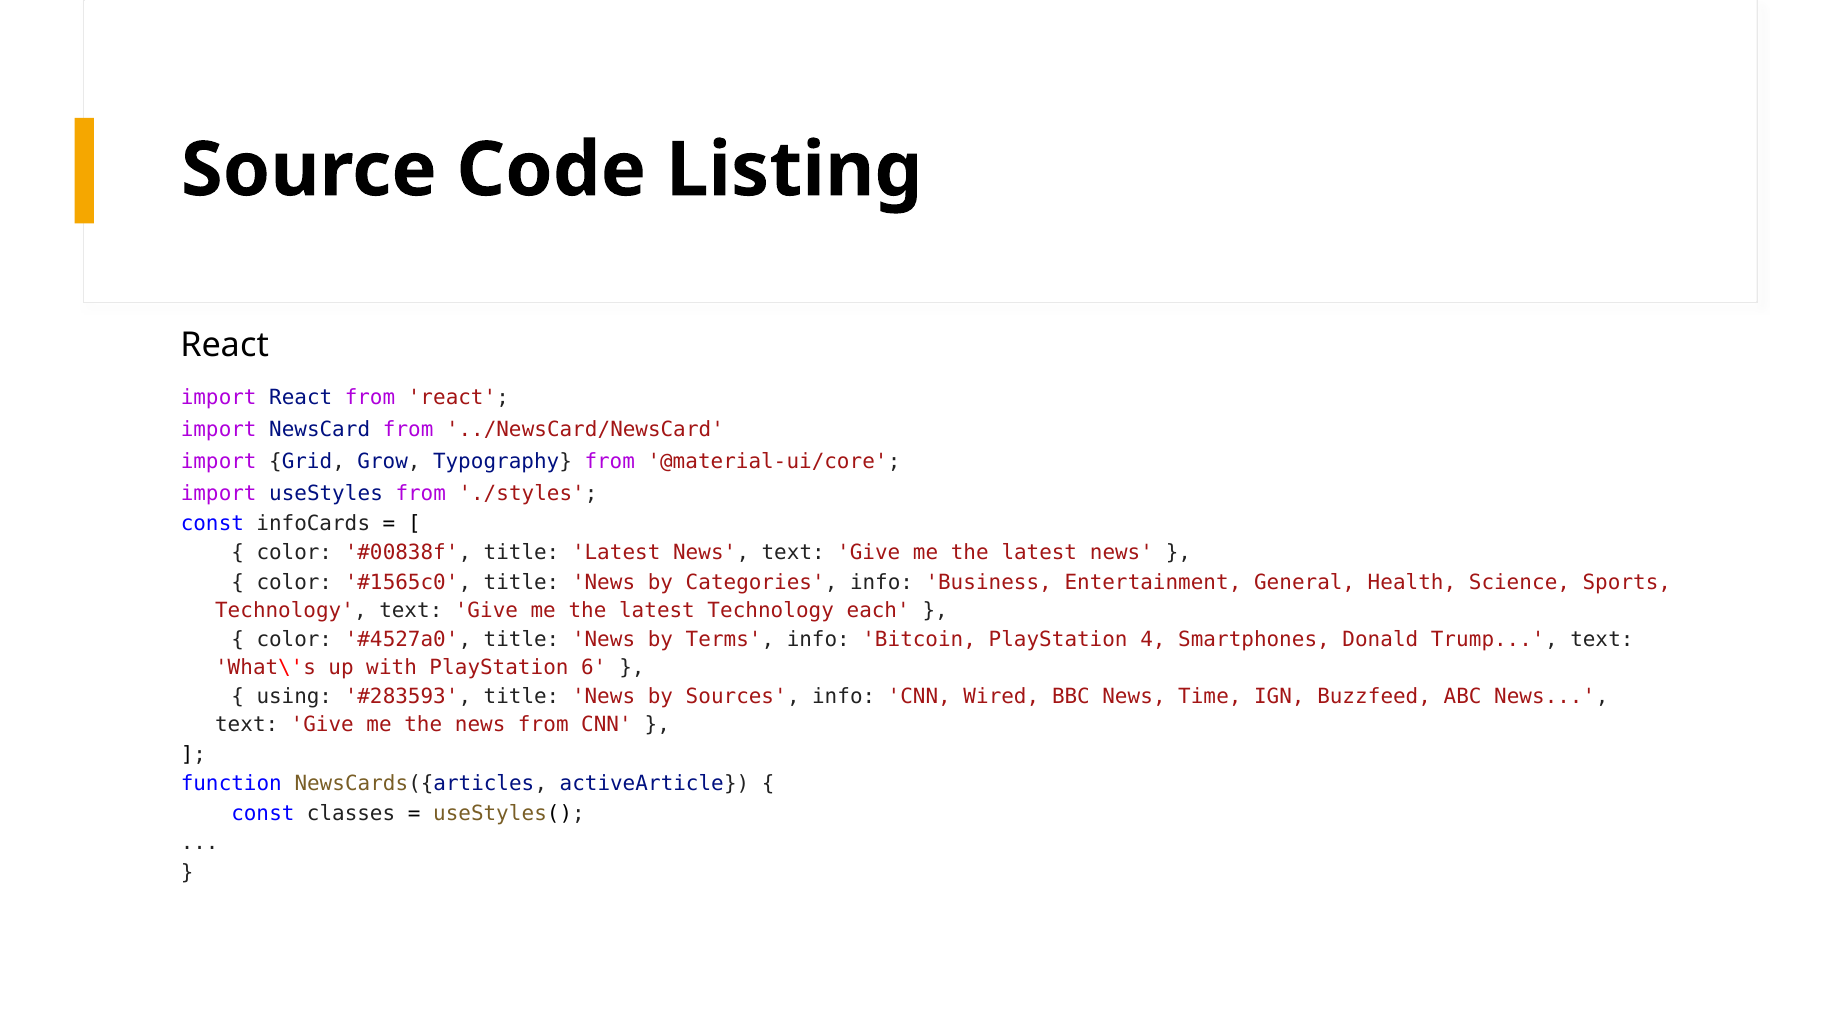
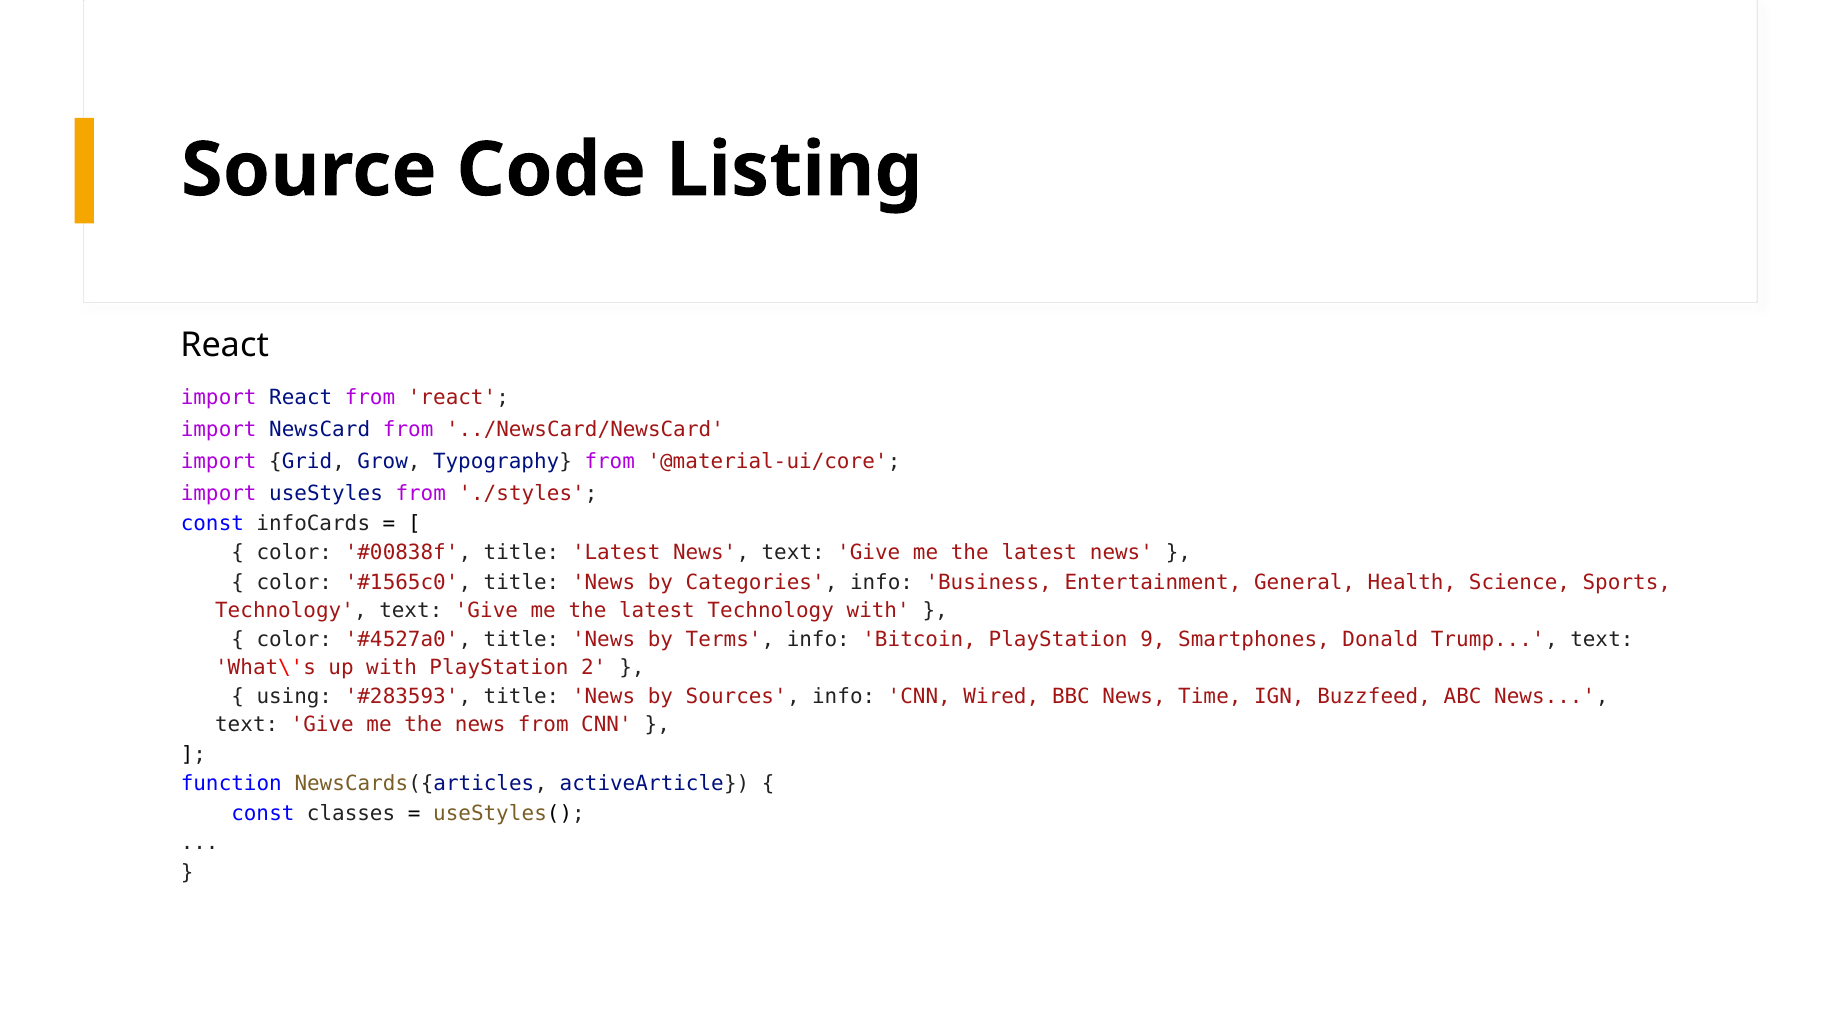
Technology each: each -> with (878, 610)
4: 4 -> 9 (1153, 639)
6: 6 -> 2 (594, 667)
